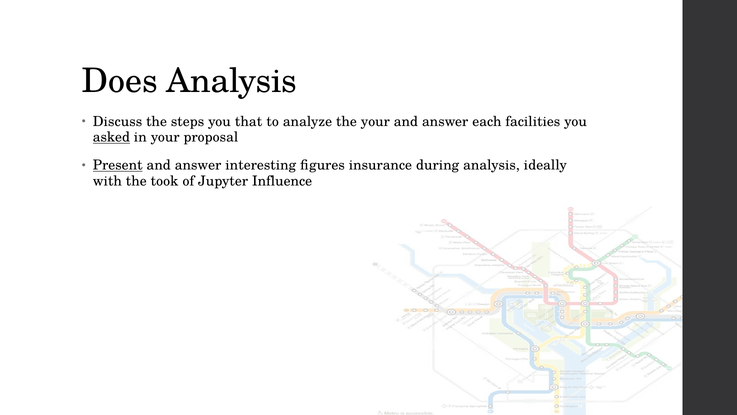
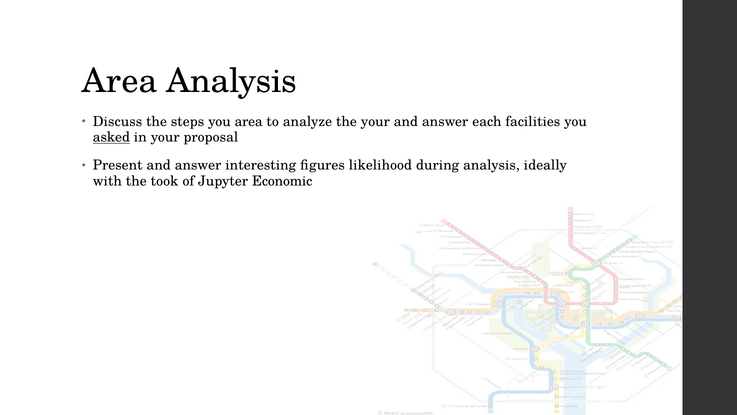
Does: Does -> Area (120, 81)
you that: that -> area (249, 121)
Present underline: present -> none (118, 165)
insurance: insurance -> likelihood (380, 165)
Influence: Influence -> Economic (282, 181)
